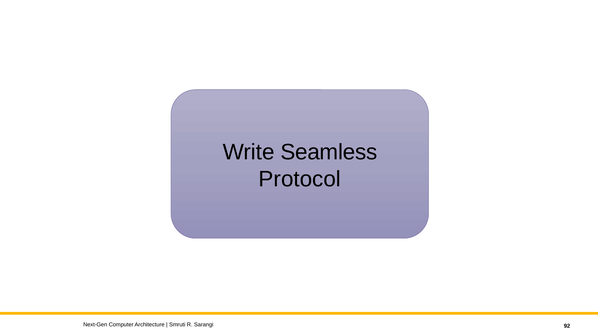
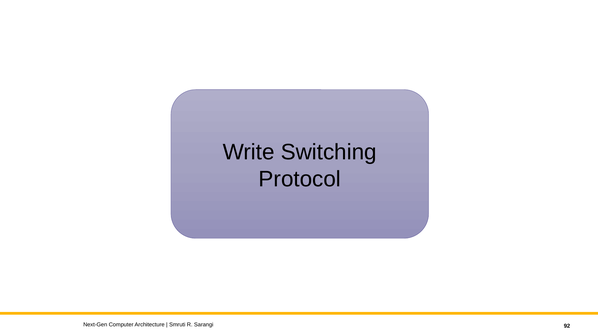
Seamless: Seamless -> Switching (329, 152)
